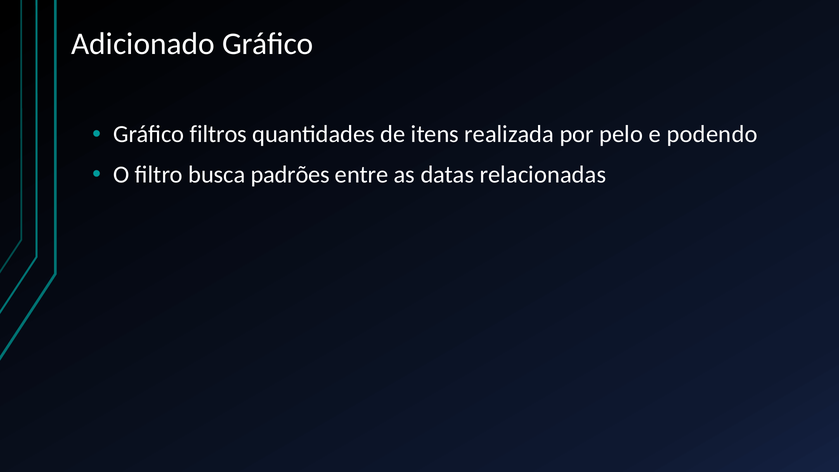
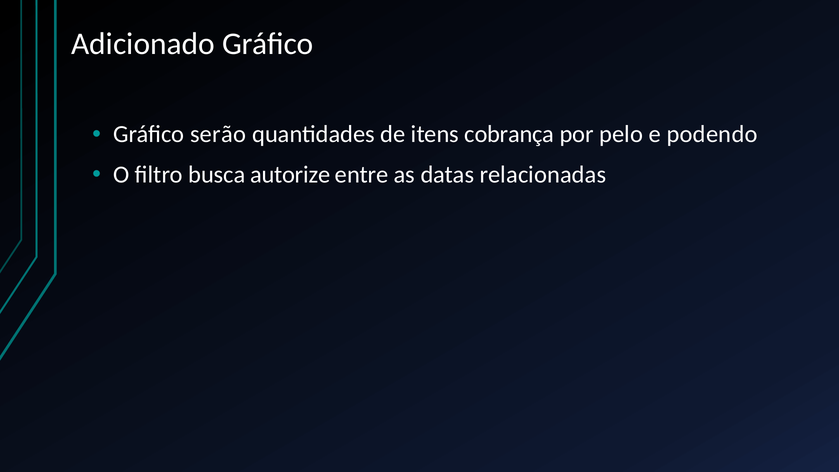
filtros: filtros -> serão (218, 134)
realizada: realizada -> cobrança (509, 134)
padrões: padrões -> autorize (290, 175)
